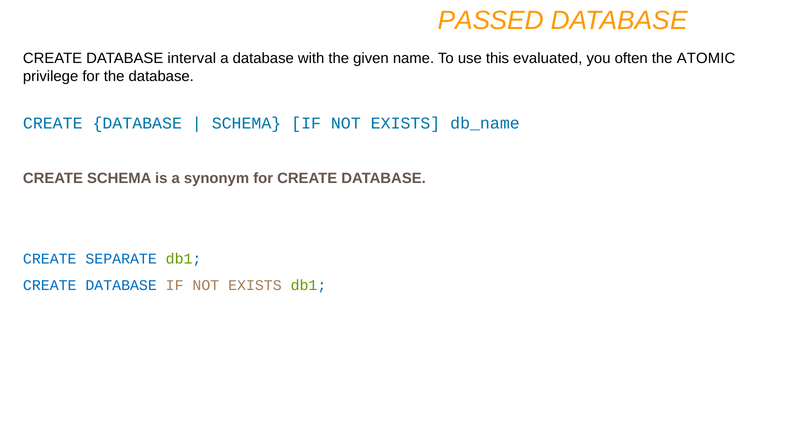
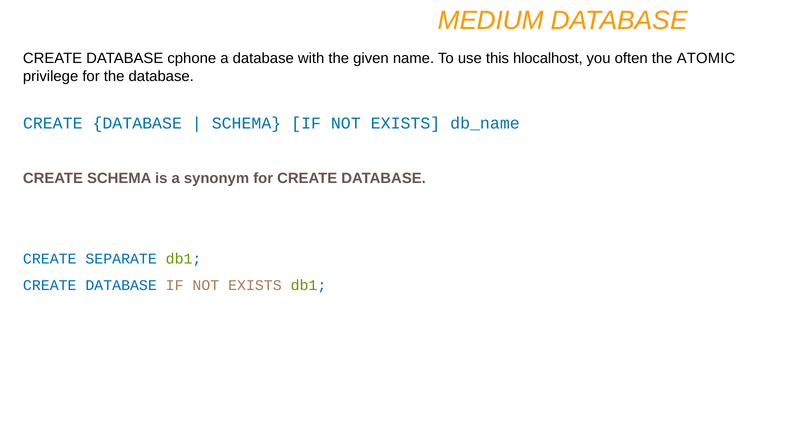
PASSED: PASSED -> MEDIUM (491, 21)
interval: interval -> cphone (192, 59)
evaluated: evaluated -> hlocalhost (548, 59)
